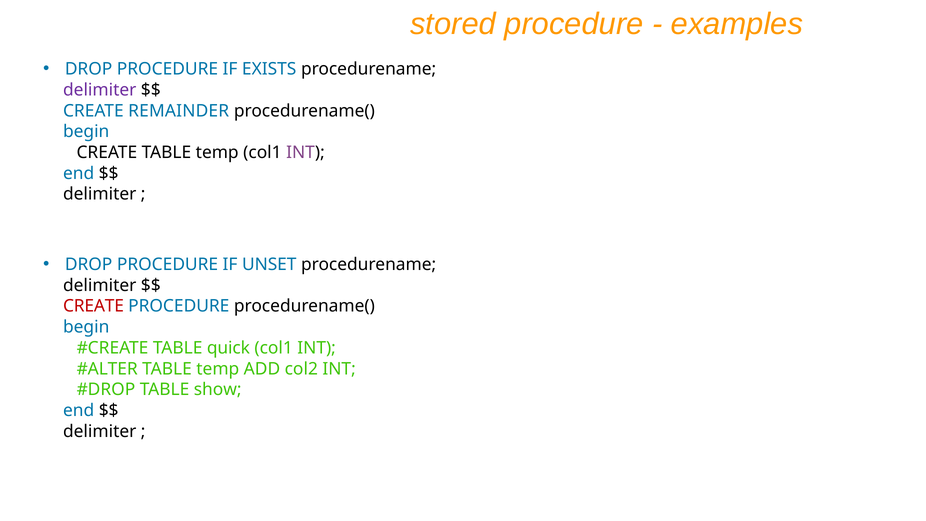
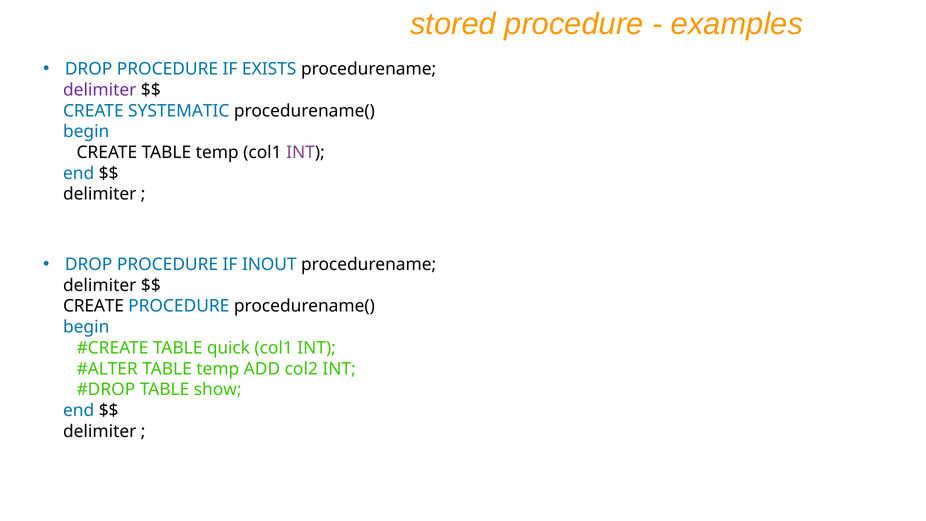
REMAINDER: REMAINDER -> SYSTEMATIC (179, 111)
UNSET: UNSET -> INOUT (269, 265)
CREATE colour: red -> black (93, 306)
